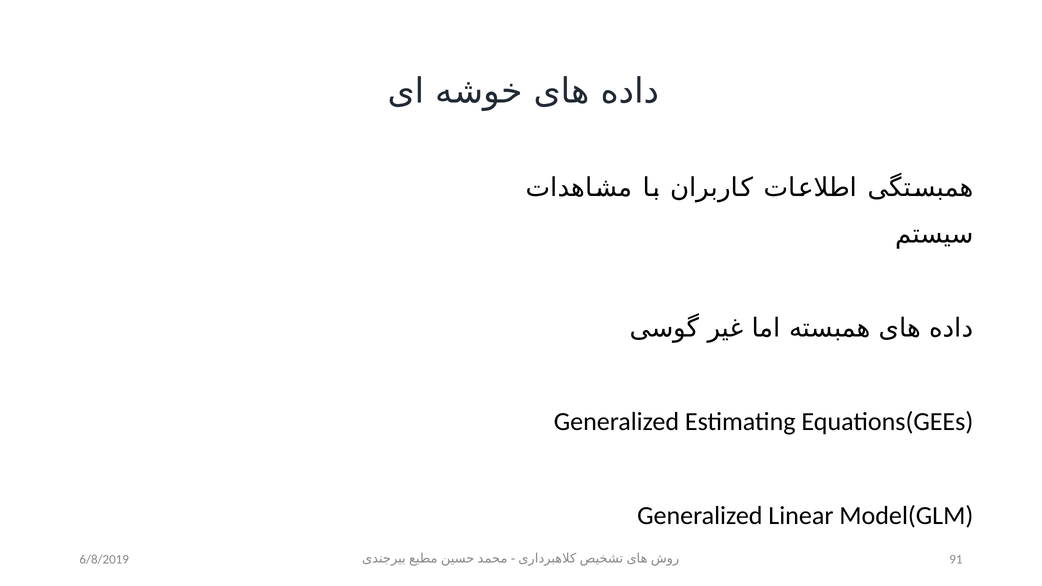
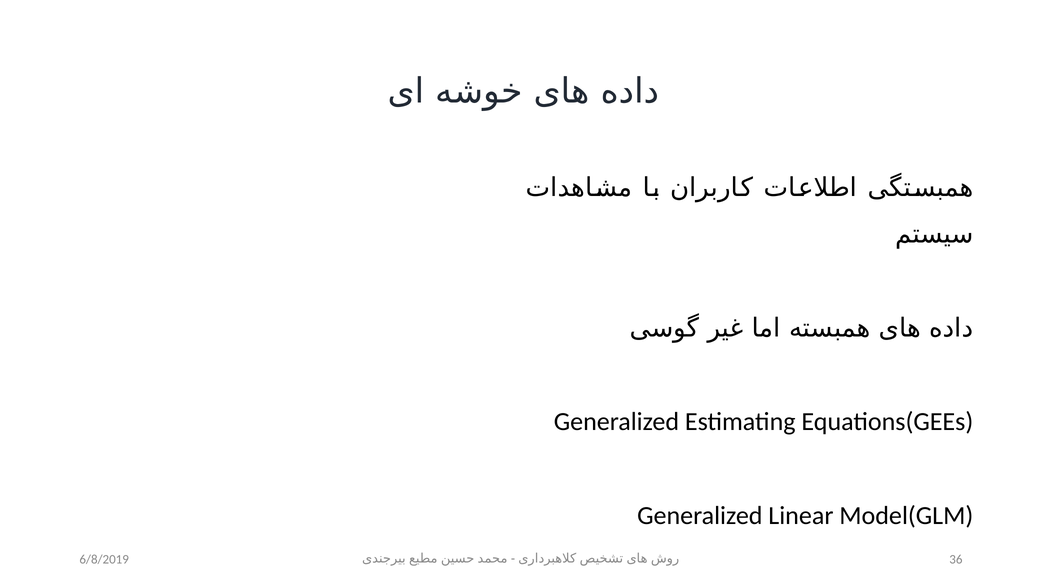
91: 91 -> 36 (956, 560)
